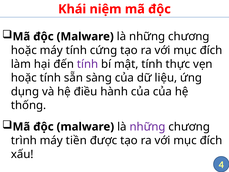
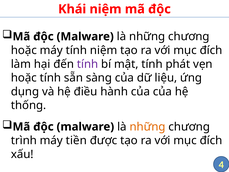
tính cứng: cứng -> niệm (104, 50)
thực: thực -> phát (178, 64)
những colour: purple -> orange (148, 127)
